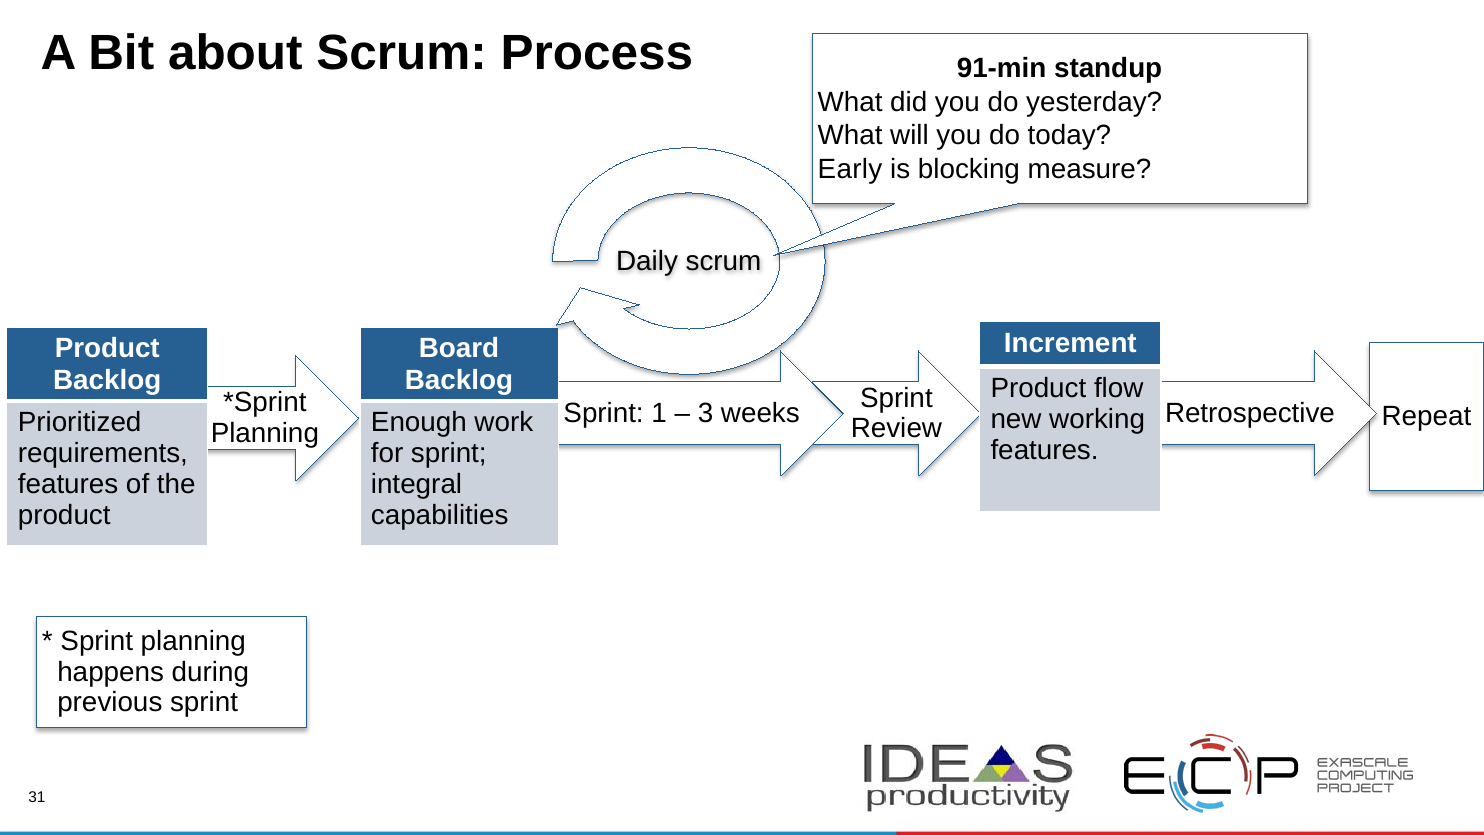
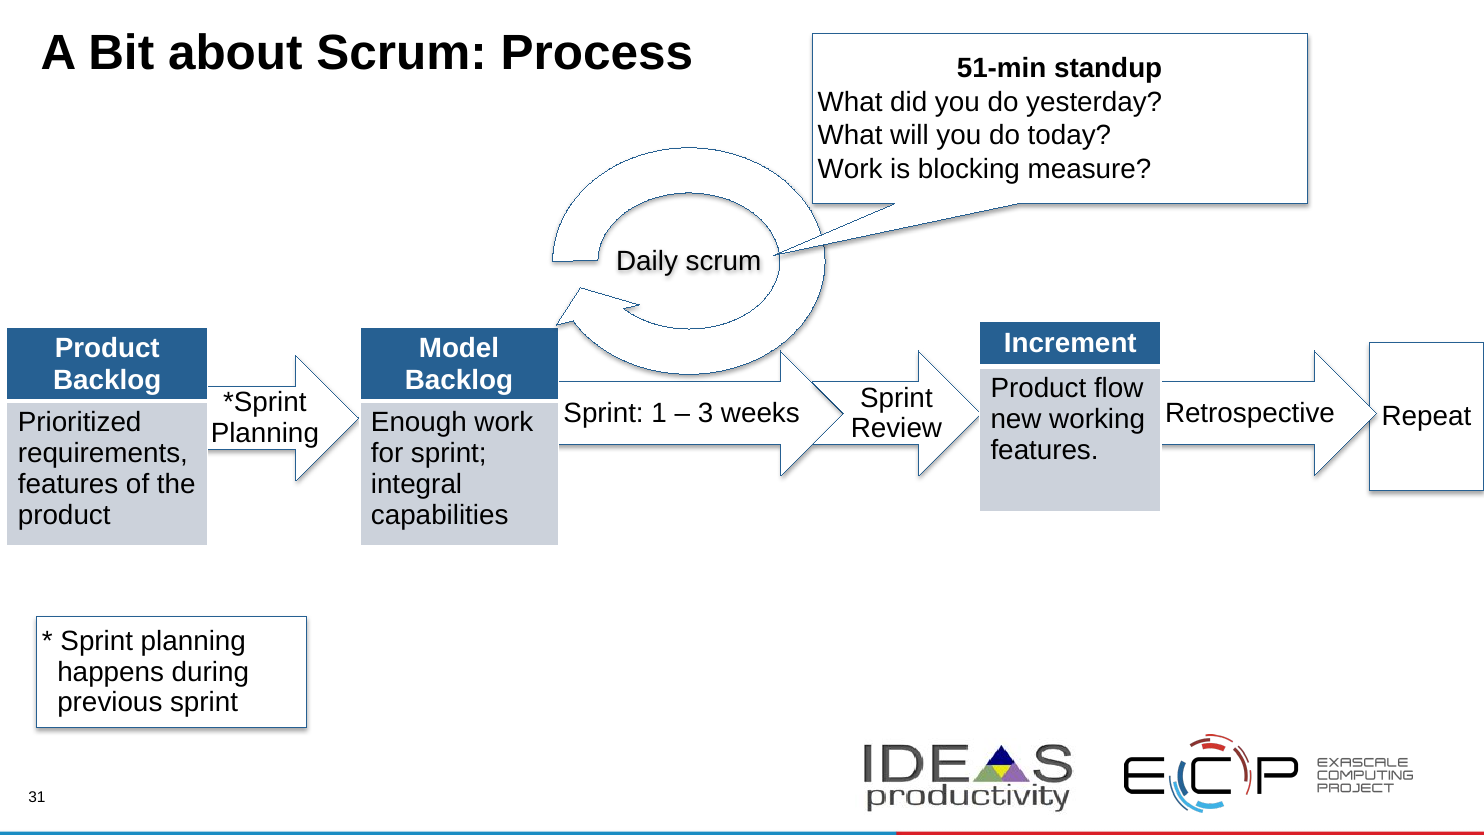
91-min: 91-min -> 51-min (1002, 68)
Early: Early -> Work (850, 169)
Board: Board -> Model (459, 349)
